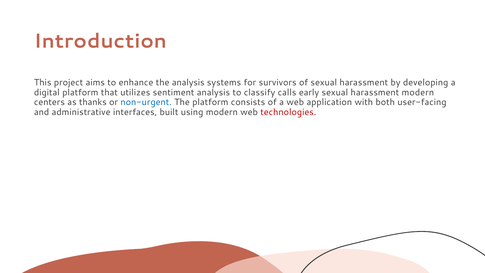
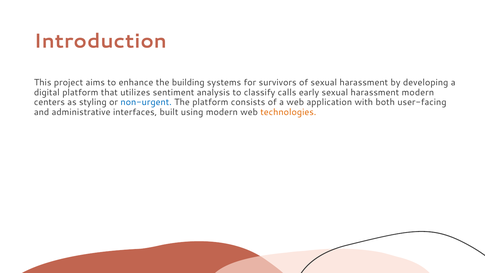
the analysis: analysis -> building (188, 82)
thanks: thanks -> styling (93, 102)
technologies colour: red -> orange (288, 112)
